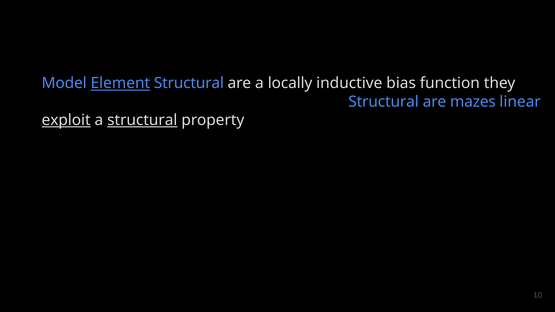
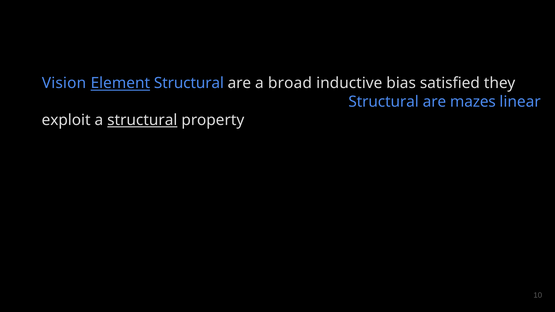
Model: Model -> Vision (64, 83)
locally: locally -> broad (290, 83)
function: function -> satisfied (450, 83)
exploit underline: present -> none (66, 120)
